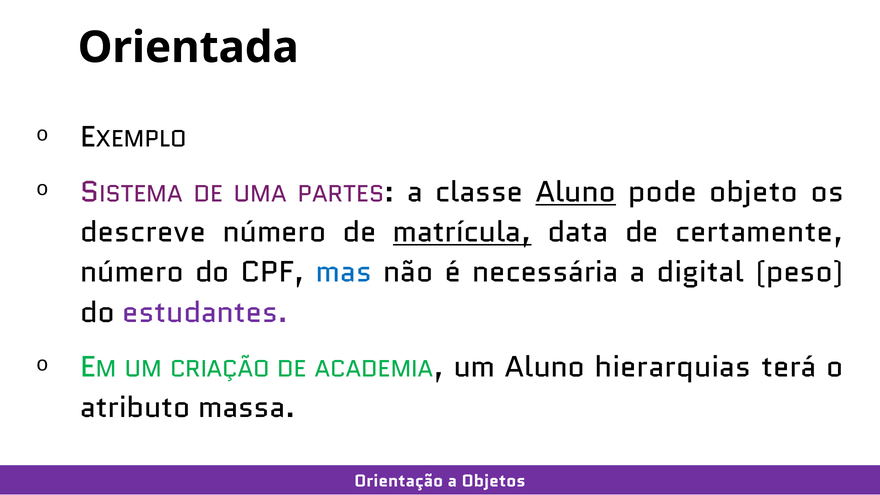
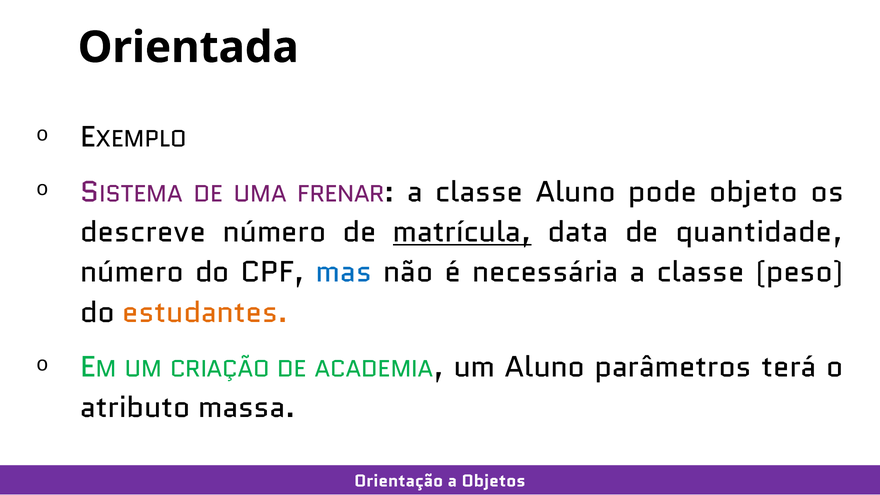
PARTES: PARTES -> FRENAR (341, 194)
Aluno underline: present -> none (576, 192)
certamente: certamente -> quantidade (759, 232)
necessária a digital: digital -> classe (701, 272)
estudantes colour: purple -> orange (205, 312)
hierarquias: hierarquias -> parâmetros (673, 367)
